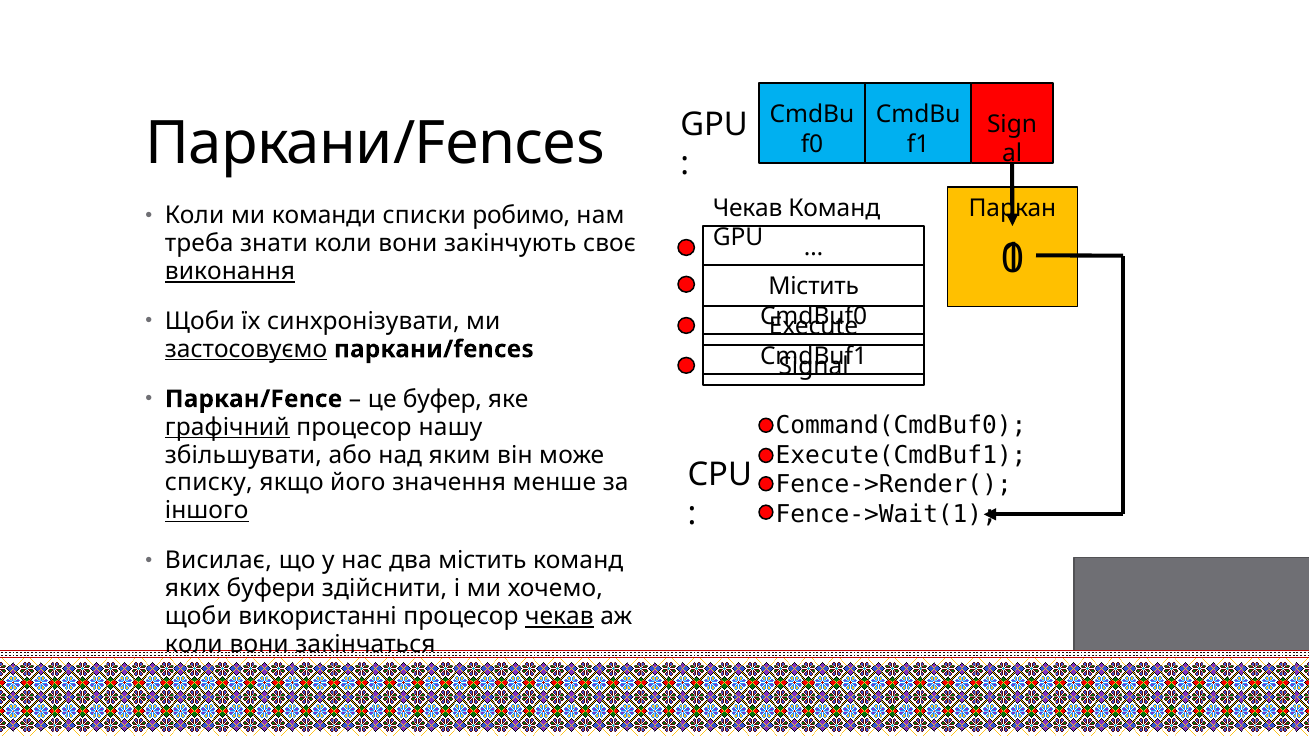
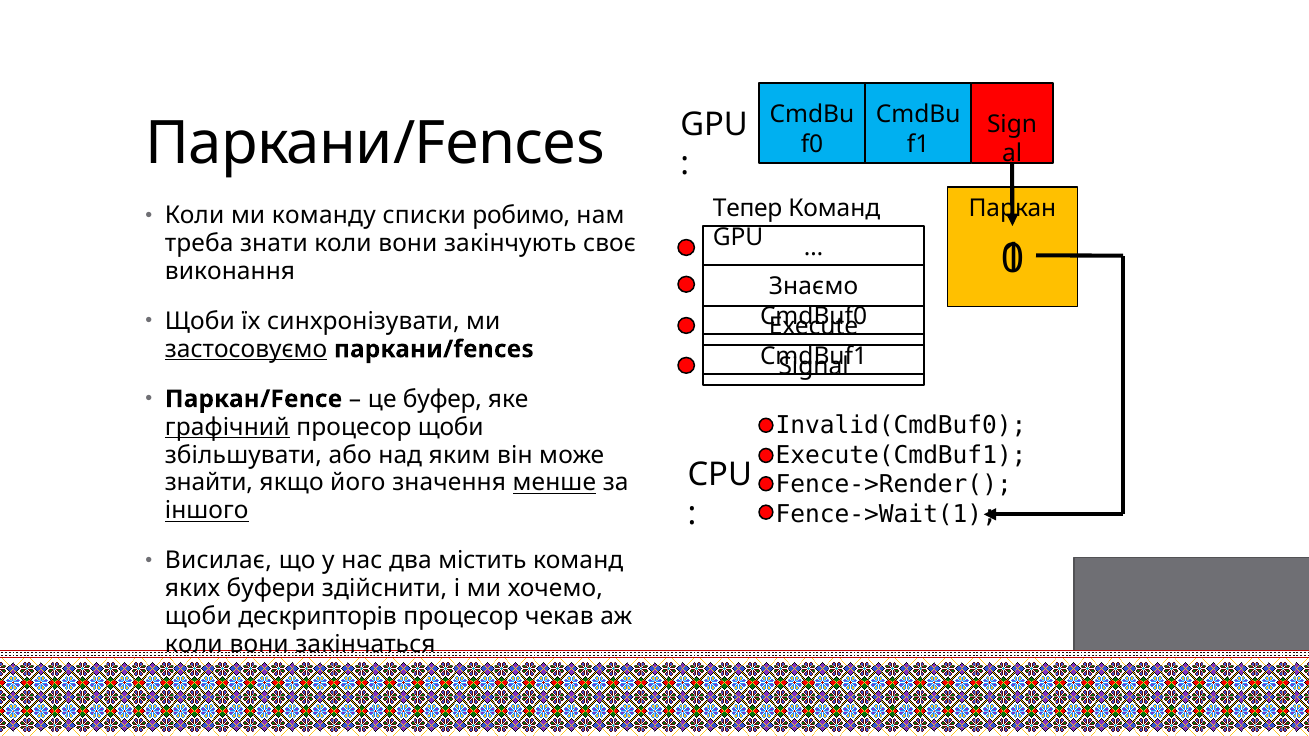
Чекав: Чекав -> Тепер (748, 208)
команди: команди -> команду (324, 216)
виконання underline: present -> none (230, 272)
Містить: Містить -> Знаємо (813, 287)
Command(CmdBuf0: Command(CmdBuf0 -> Invalid(CmdBuf0 (901, 426)
процесор нашу: нашу -> щоби (451, 427)
списку: списку -> знайти (209, 483)
менше underline: none -> present (554, 483)
використанні: використанні -> дескрипторів (318, 617)
чекав underline: present -> none (559, 617)
